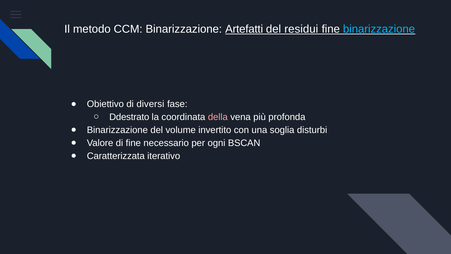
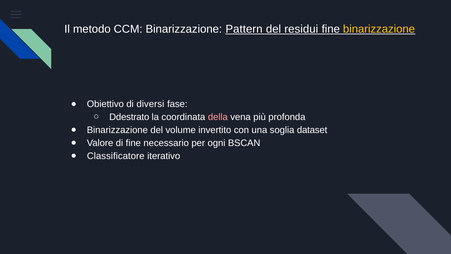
Artefatti: Artefatti -> Pattern (244, 29)
binarizzazione colour: light blue -> yellow (379, 29)
disturbi: disturbi -> dataset (312, 130)
Caratterizzata: Caratterizzata -> Classificatore (116, 156)
